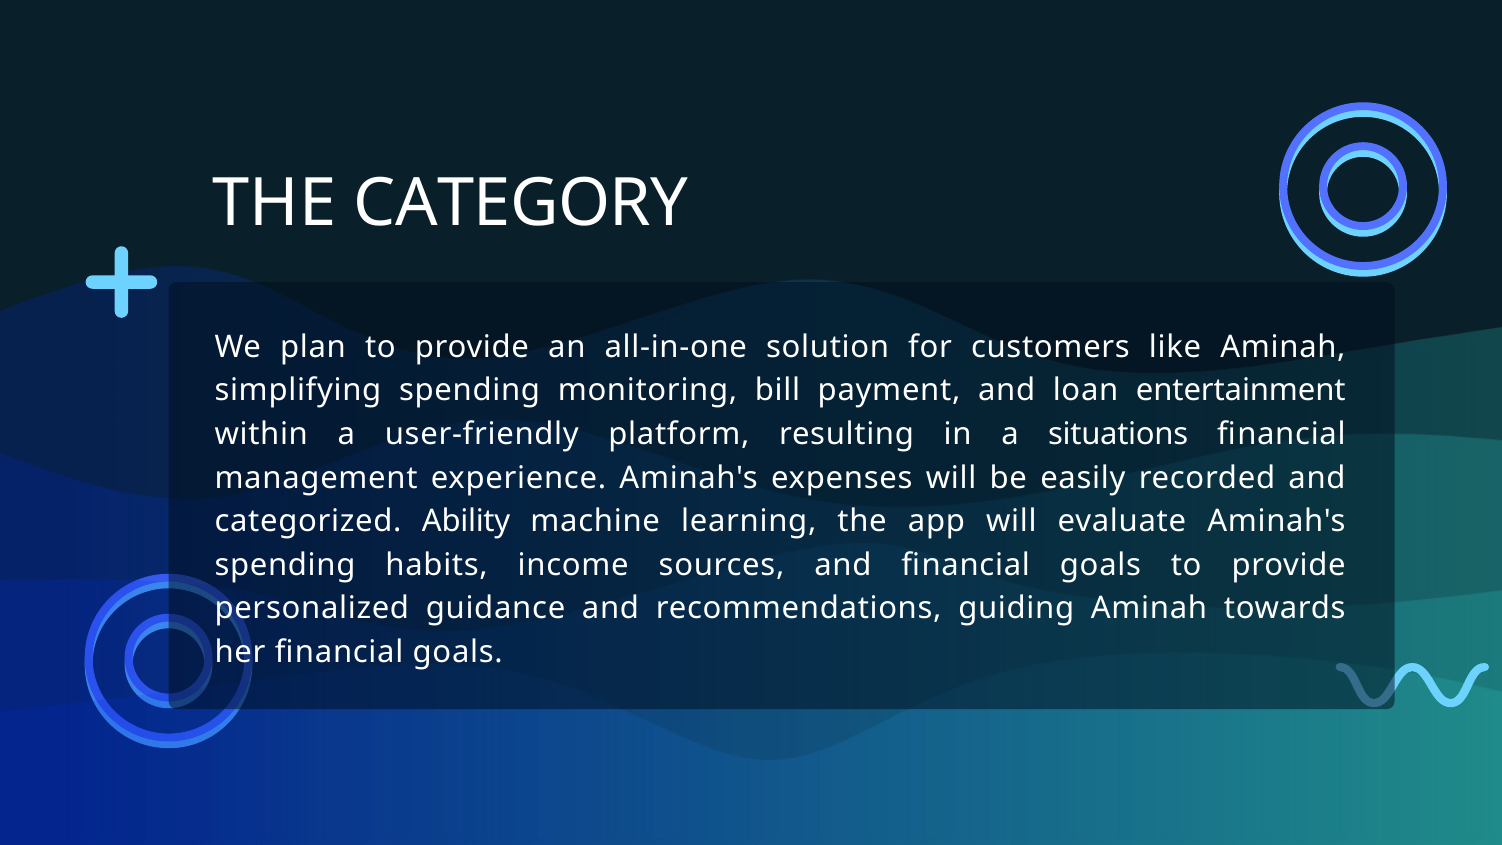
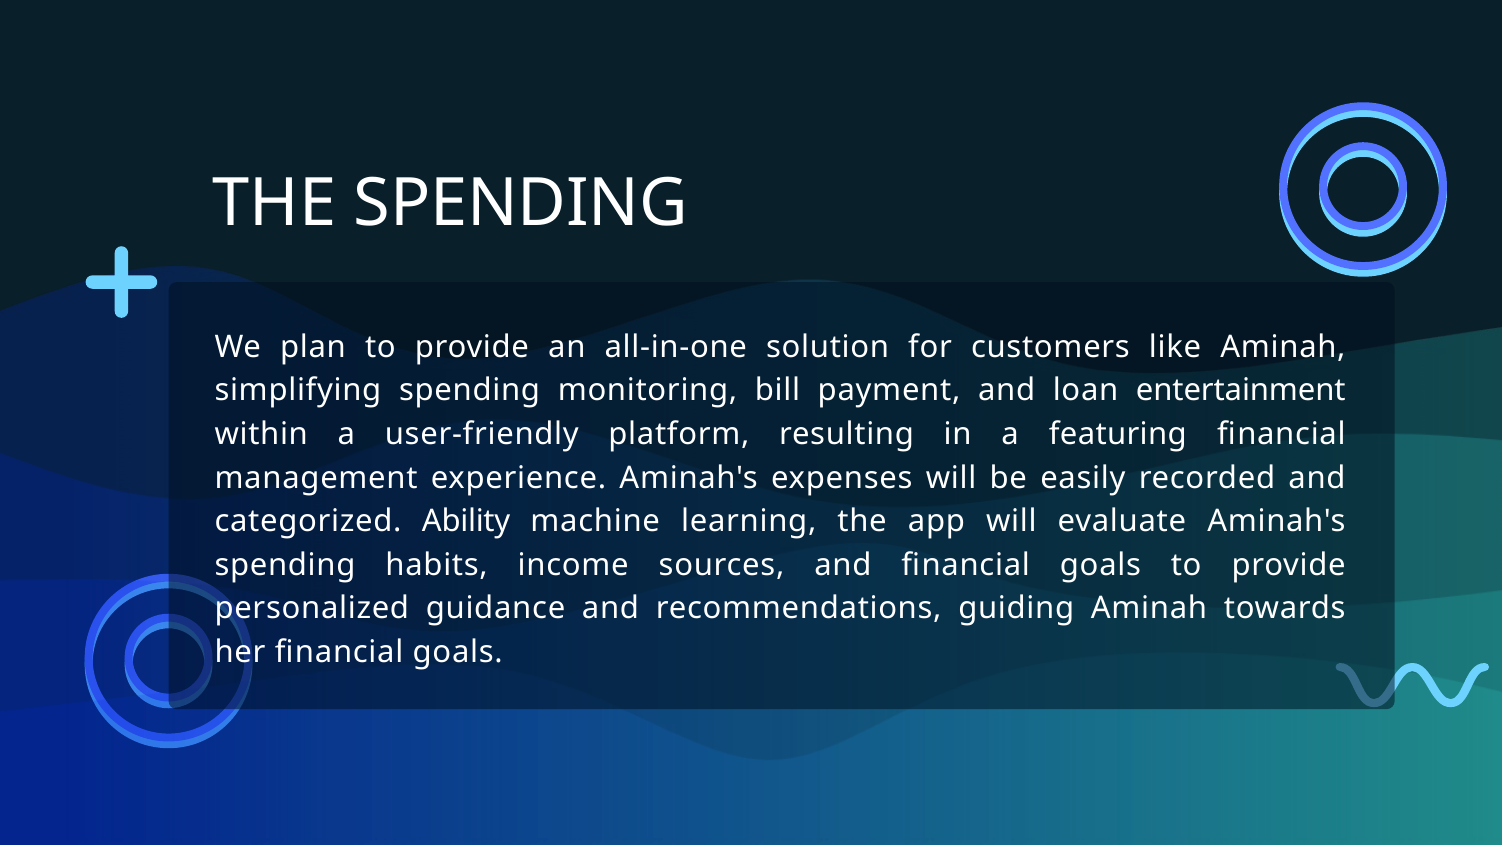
THE CATEGORY: CATEGORY -> SPENDING (521, 203)
situations: situations -> featuring (1118, 434)
